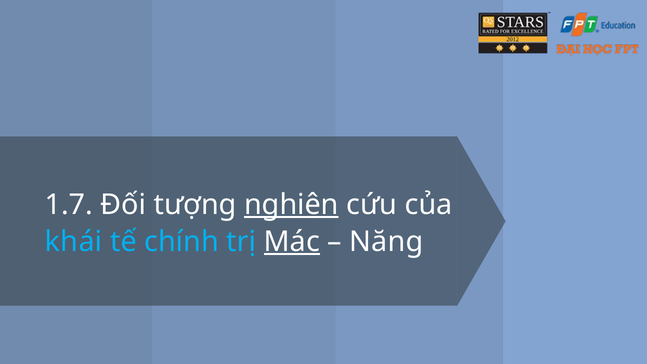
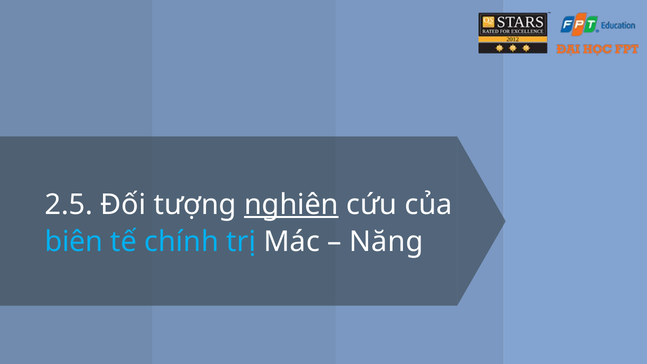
1.7: 1.7 -> 2.5 (69, 205)
khái: khái -> biên (74, 242)
Mác underline: present -> none (292, 242)
